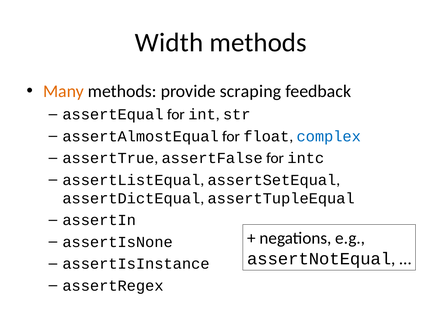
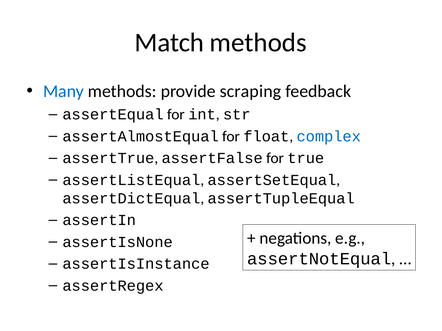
Width: Width -> Match (169, 43)
Many colour: orange -> blue (64, 91)
intc: intc -> true (306, 158)
